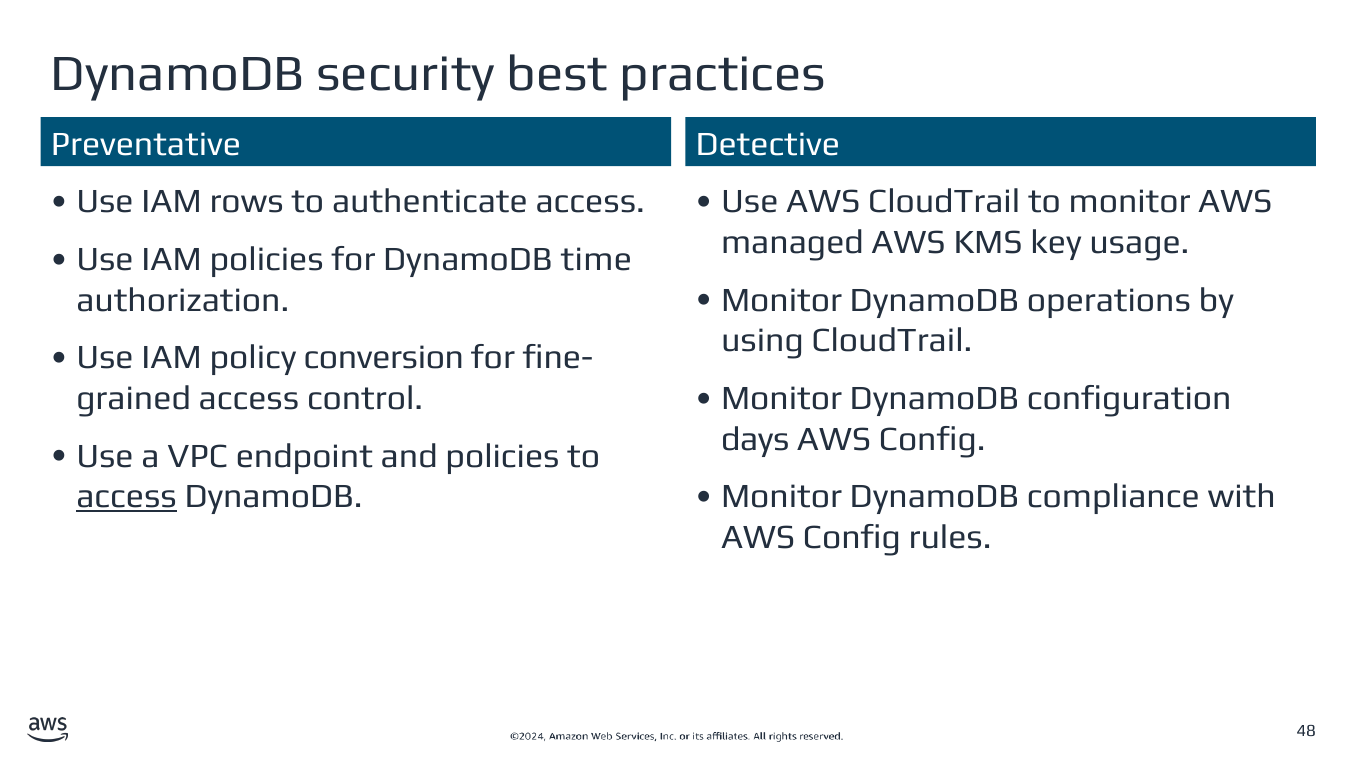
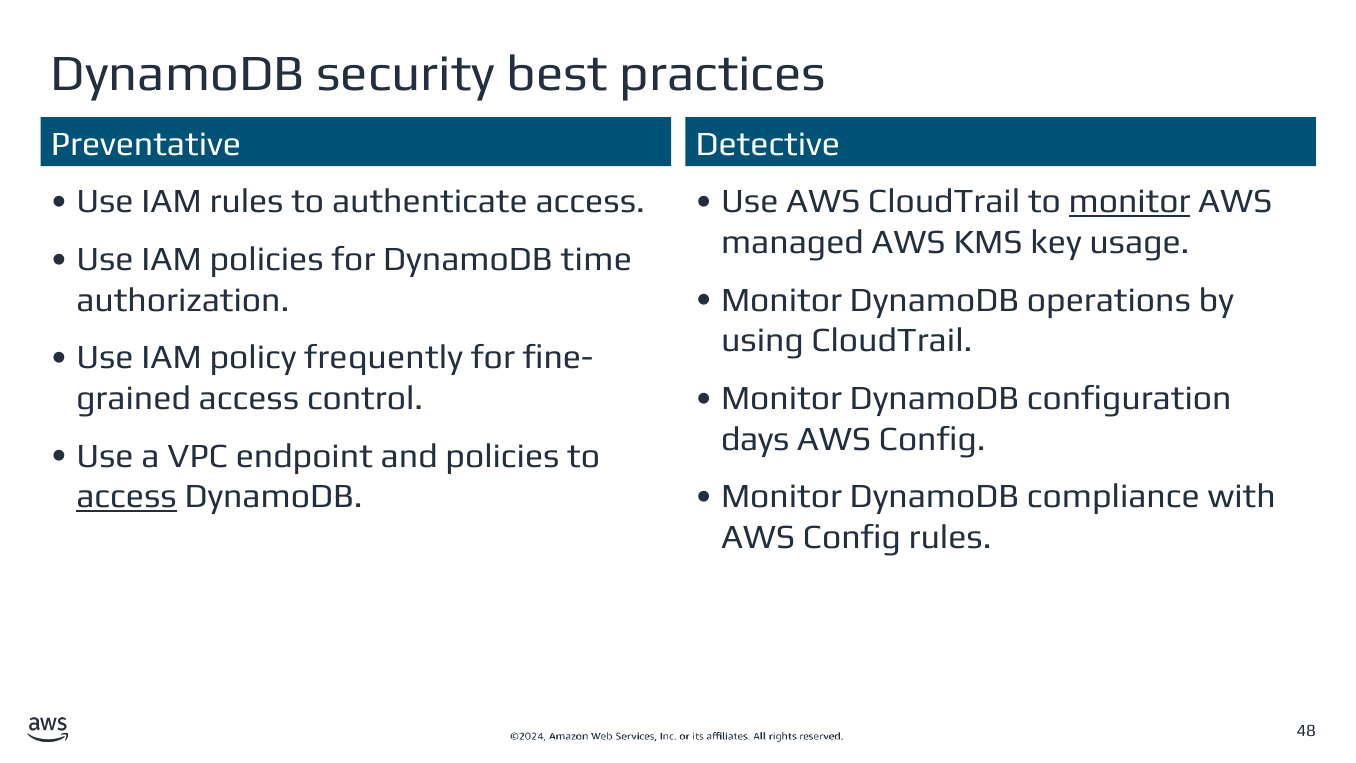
IAM rows: rows -> rules (247, 202)
monitor underline: none -> present (1130, 202)
conversion: conversion -> frequently (384, 358)
